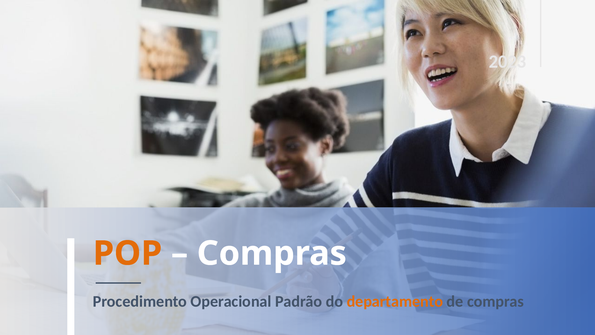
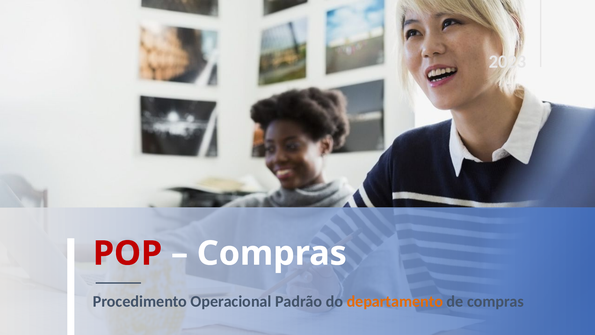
POP colour: orange -> red (128, 253)
